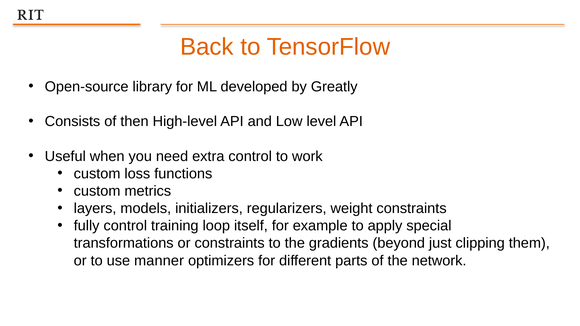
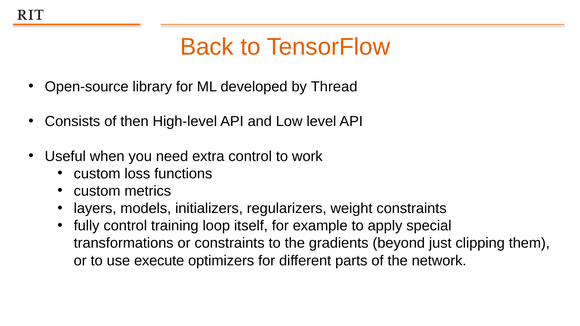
Greatly: Greatly -> Thread (334, 87)
manner: manner -> execute (159, 261)
